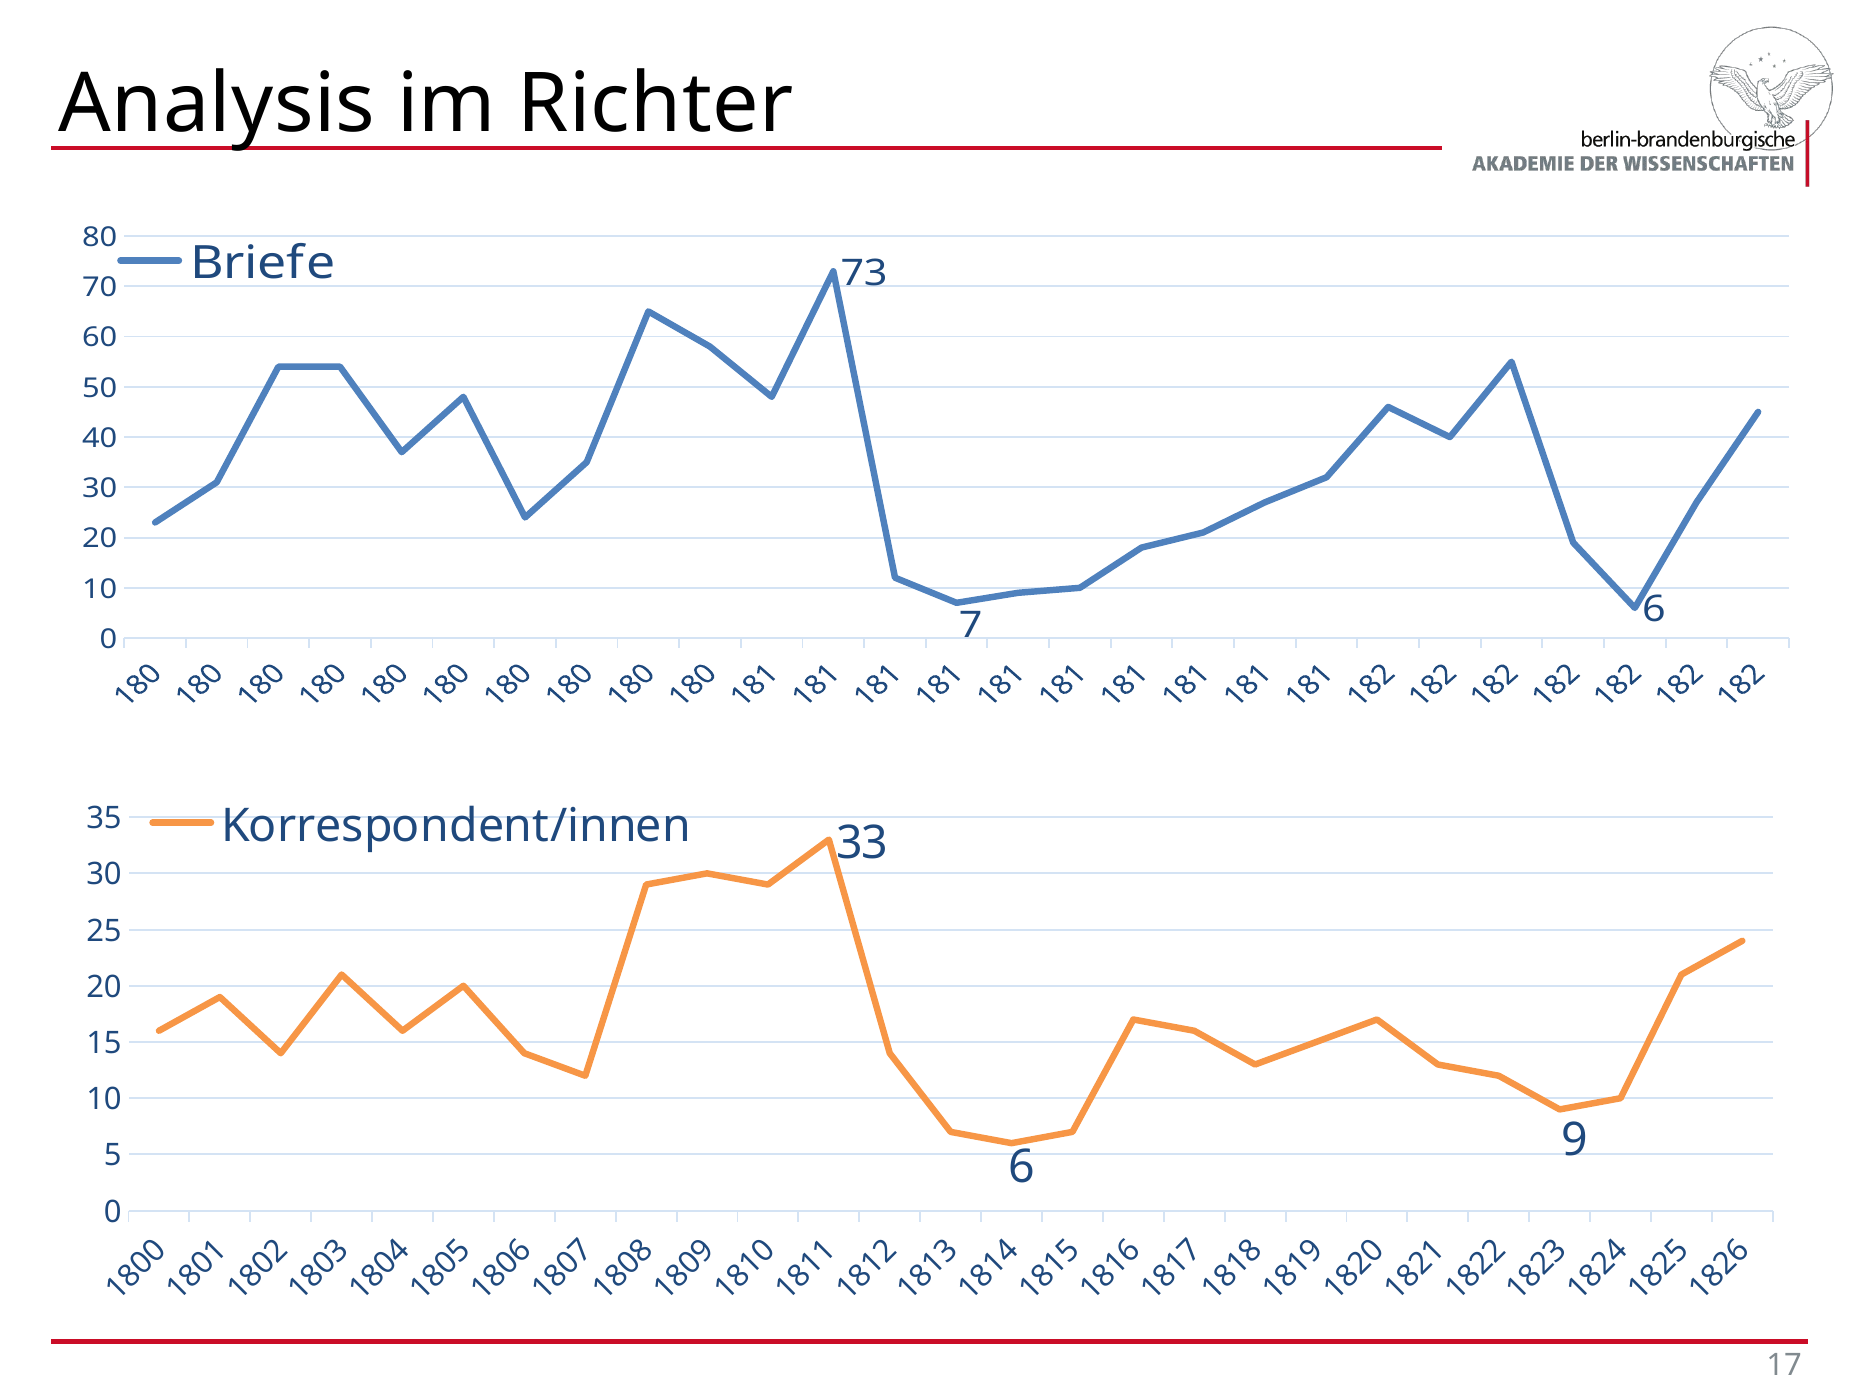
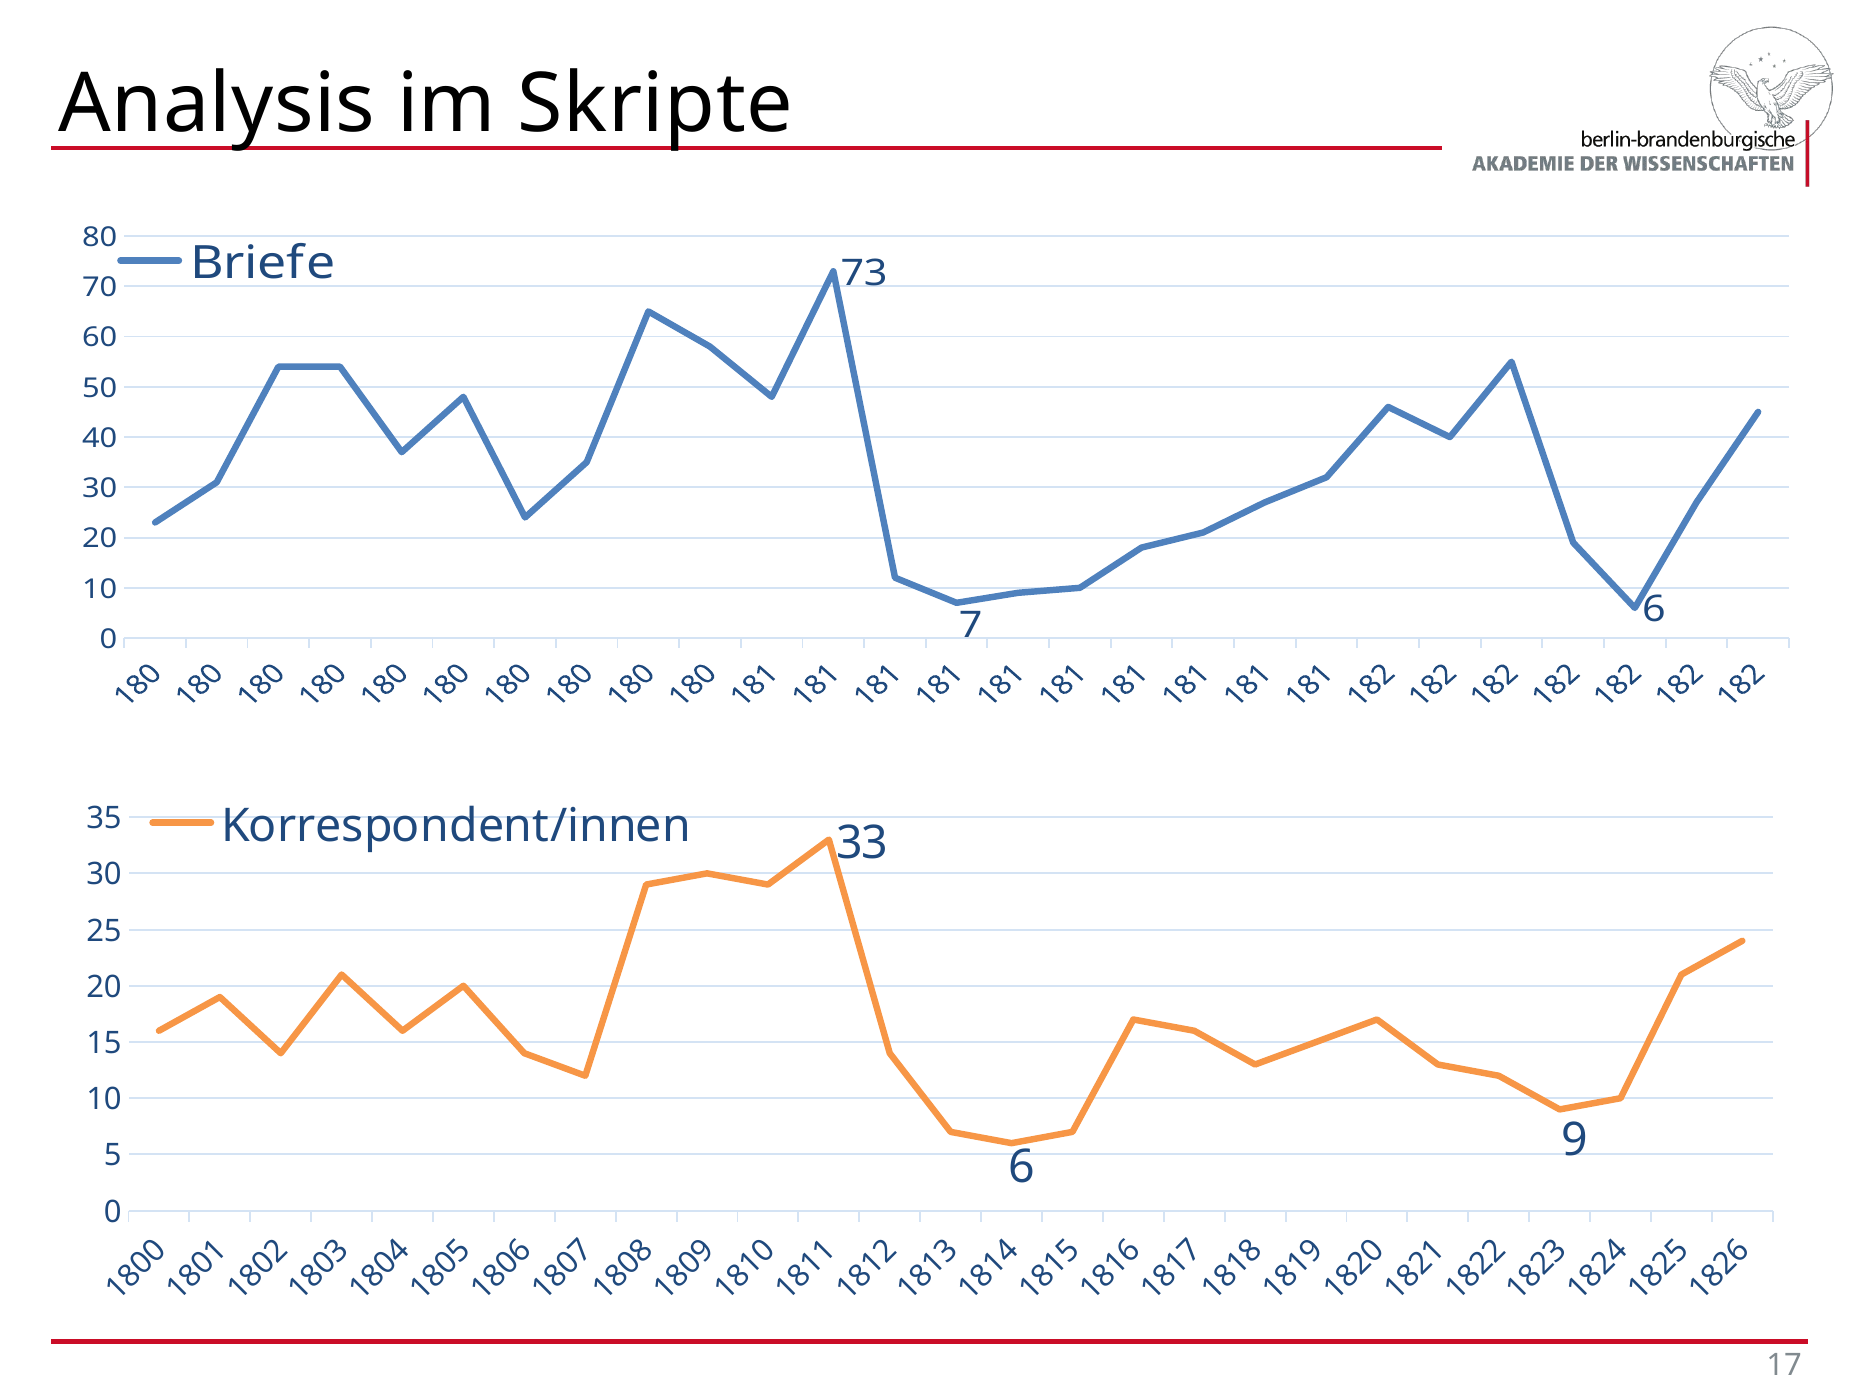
Richter: Richter -> Skripte (655, 104)
